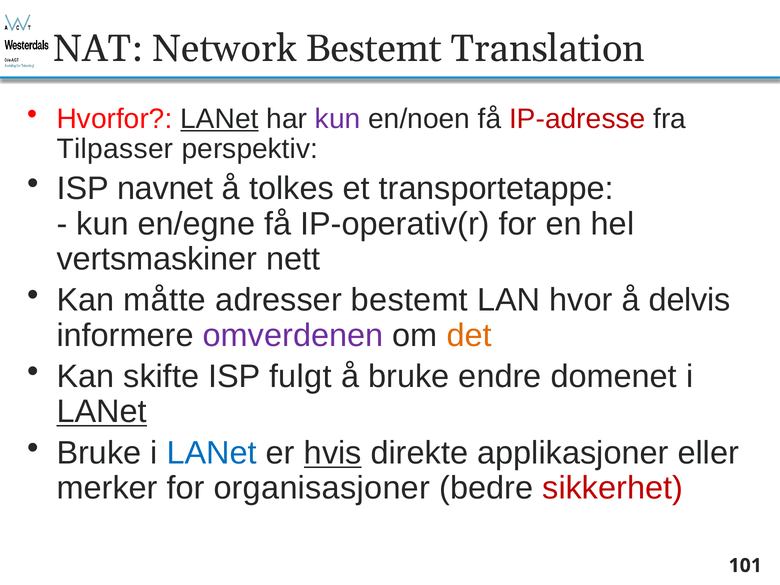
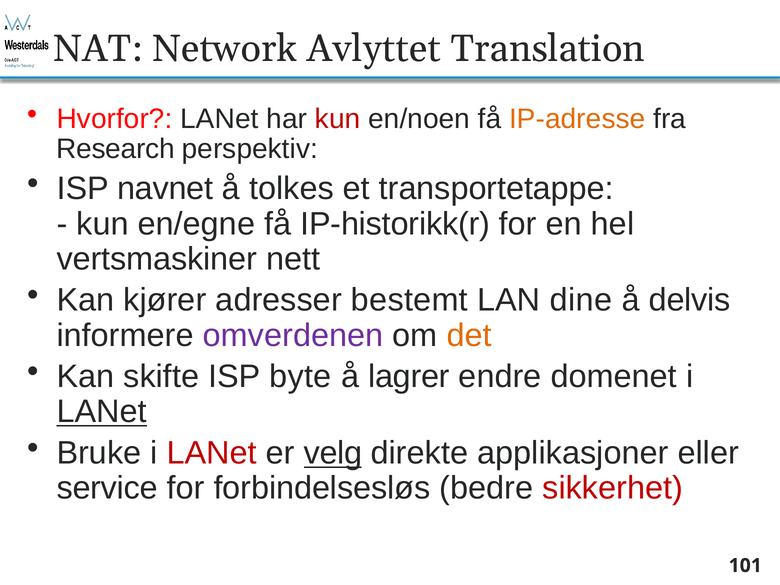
Network Bestemt: Bestemt -> Avlyttet (374, 49)
LANet underline: present -> none (219, 119)
kun colour: purple -> red (338, 119)
IP-adresse colour: red -> orange (577, 119)
Tilpasser: Tilpasser -> Research (115, 149)
IP-operativ(r: IP-operativ(r -> IP-historikk(r (395, 224)
måtte: måtte -> kjører (165, 300)
hvor: hvor -> dine (581, 300)
fulgt: fulgt -> byte (300, 377)
å bruke: bruke -> lagrer (409, 377)
LANet colour: blue -> red (212, 453)
hvis: hvis -> velg (333, 453)
merker: merker -> service (107, 488)
organisasjoner: organisasjoner -> forbindelsesløs (322, 488)
